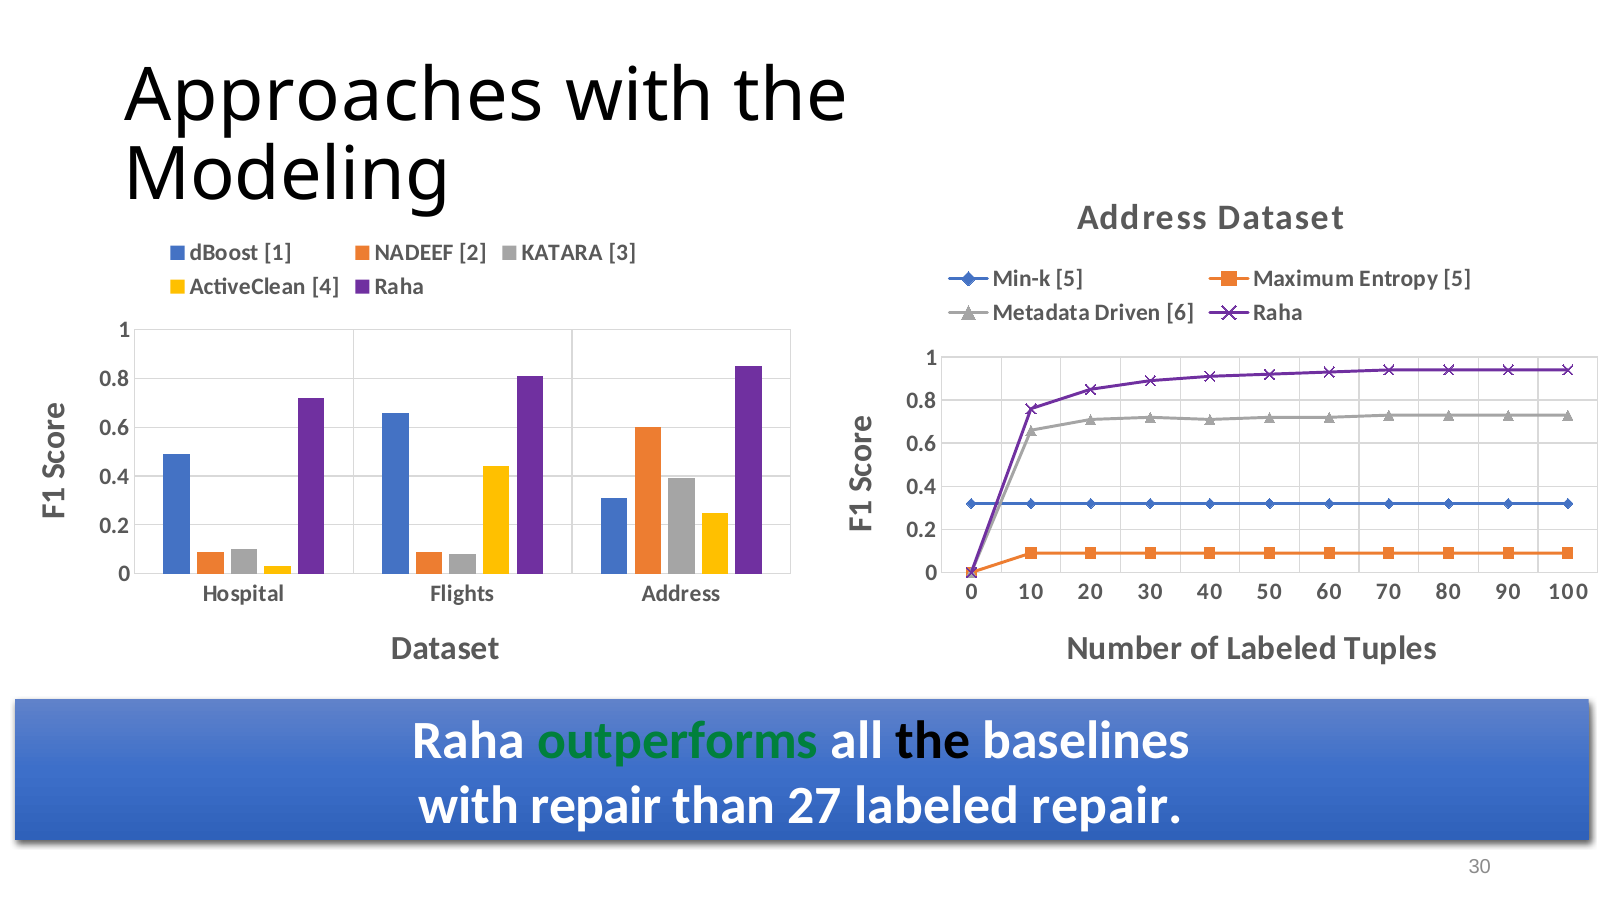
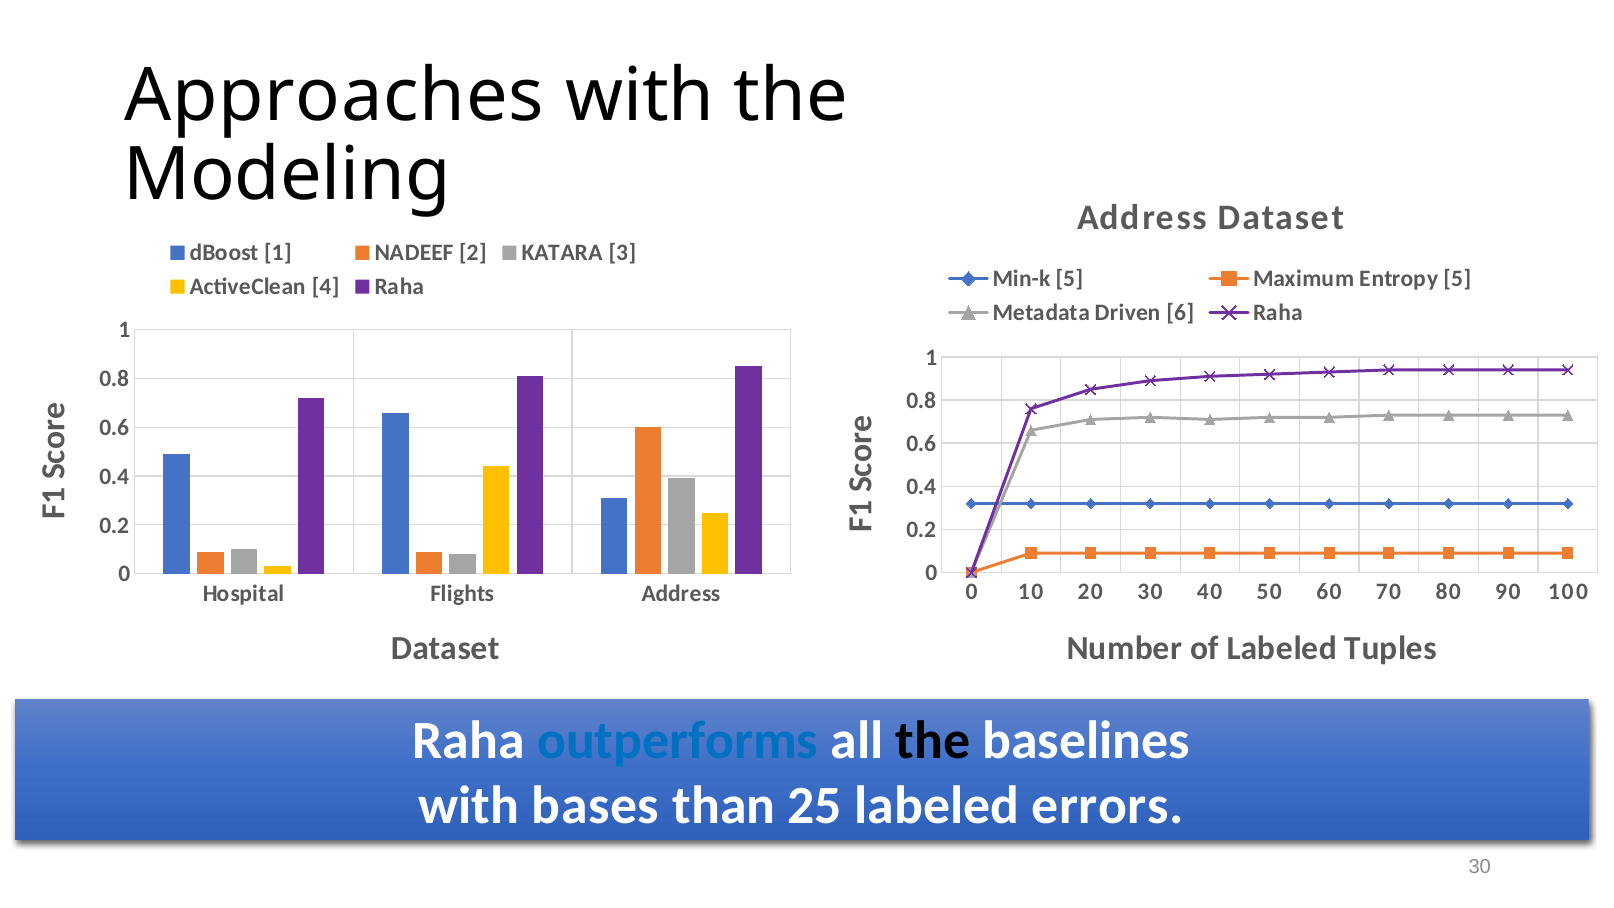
outperforms colour: green -> blue (678, 741)
with repair: repair -> bases (596, 805)
27: 27 -> 25 (815, 805)
labeled repair: repair -> errors (1107, 805)
